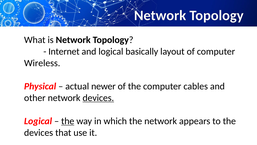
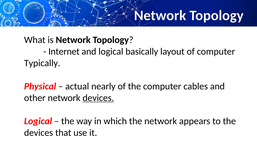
Wireless: Wireless -> Typically (42, 63)
newer: newer -> nearly (103, 86)
the underline: present -> none (68, 121)
